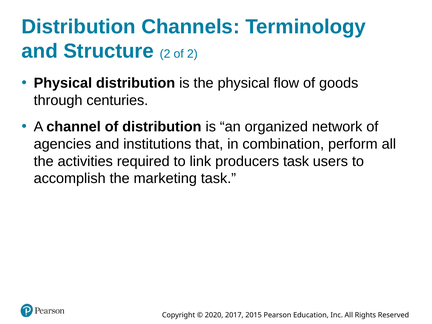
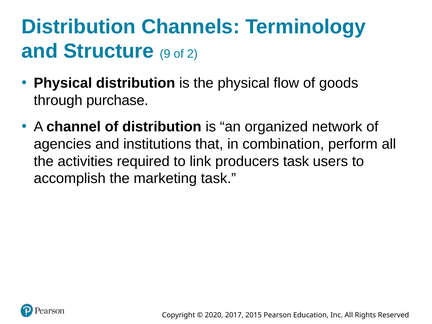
Structure 2: 2 -> 9 (165, 54)
centuries: centuries -> purchase (117, 100)
